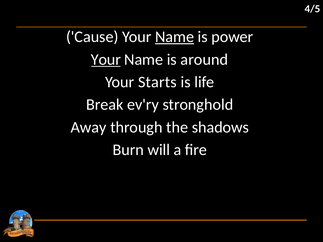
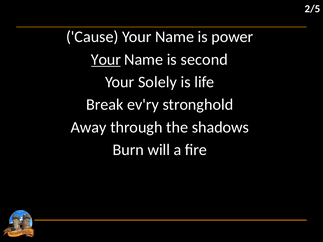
4/5: 4/5 -> 2/5 (312, 9)
Name underline: present -> none (175, 37)
around: around -> second (204, 60)
Starts: Starts -> Solely (158, 82)
